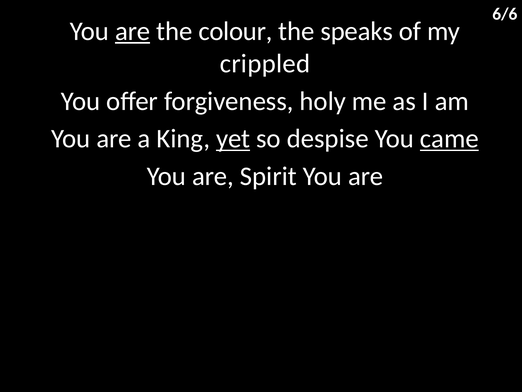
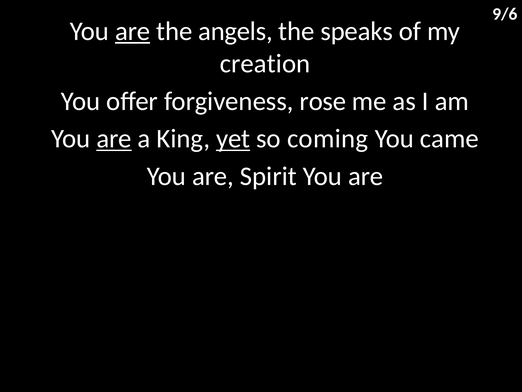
6/6: 6/6 -> 9/6 (505, 14)
colour: colour -> angels (235, 31)
crippled: crippled -> creation (265, 64)
holy: holy -> rose (323, 101)
are underline: none -> present (114, 139)
despise: despise -> coming (328, 139)
came underline: present -> none (449, 139)
